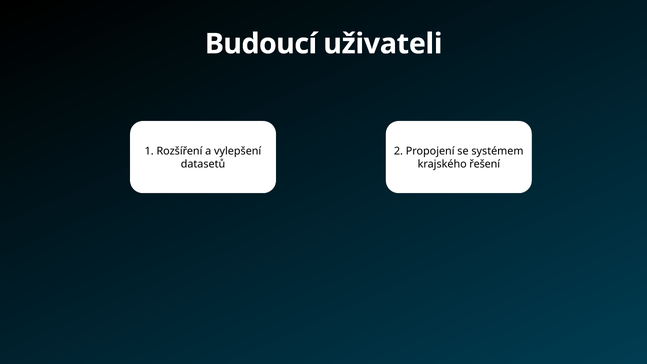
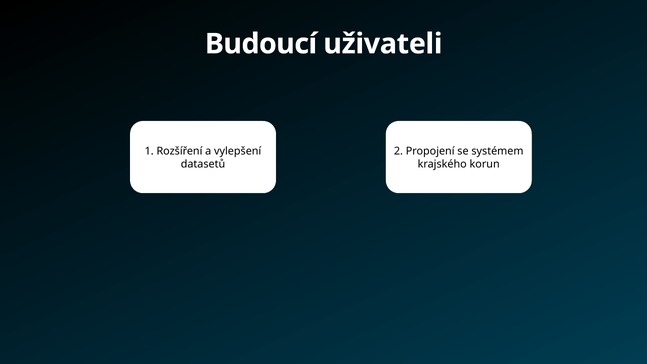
řešení: řešení -> korun (485, 164)
